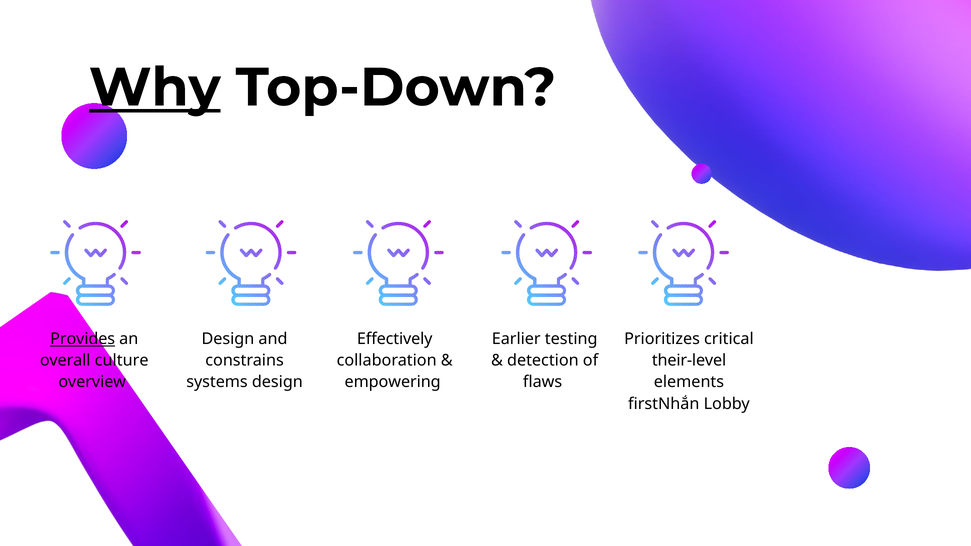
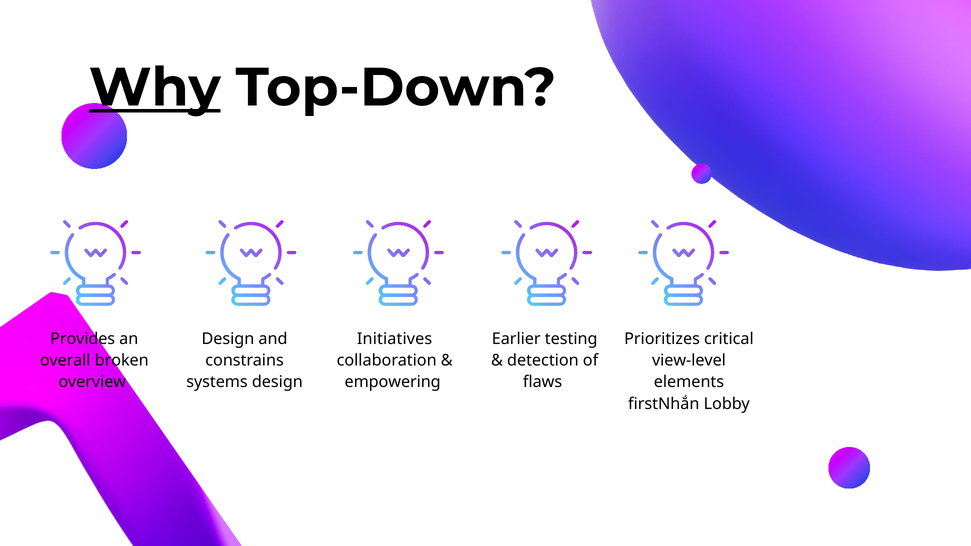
Provides underline: present -> none (83, 339)
Effectively: Effectively -> Initiatives (395, 339)
culture: culture -> broken (122, 361)
their-level: their-level -> view-level (689, 361)
